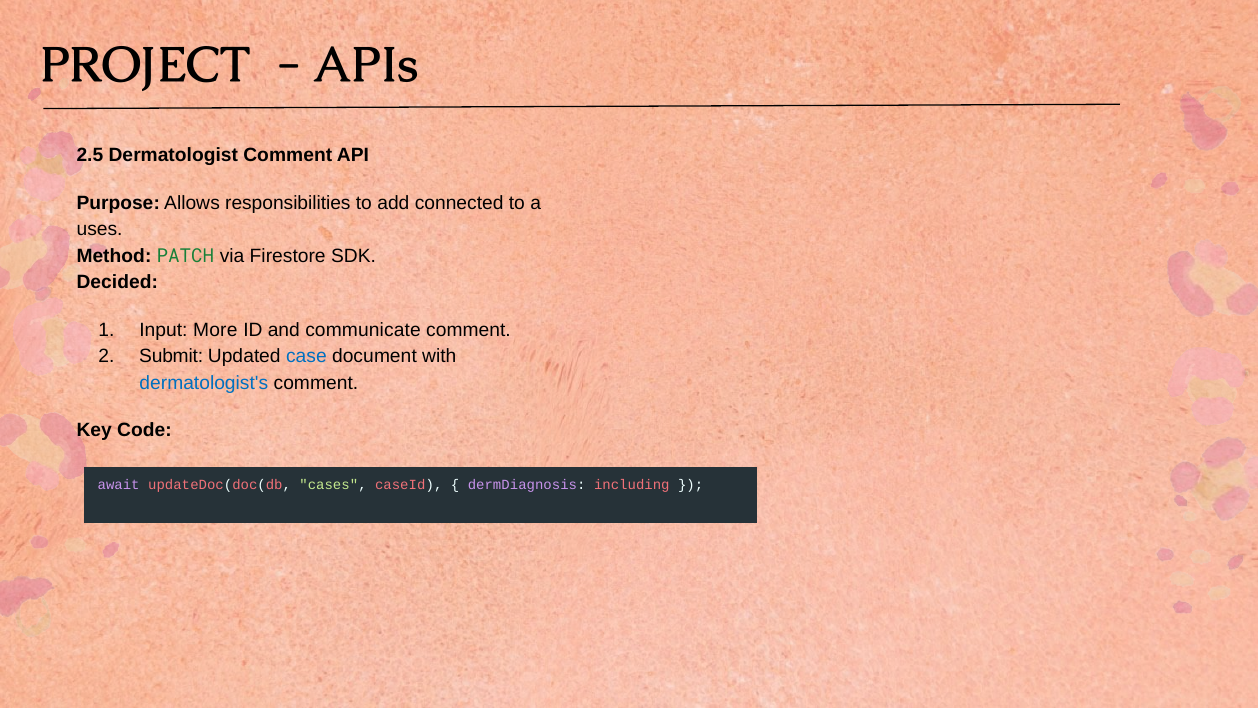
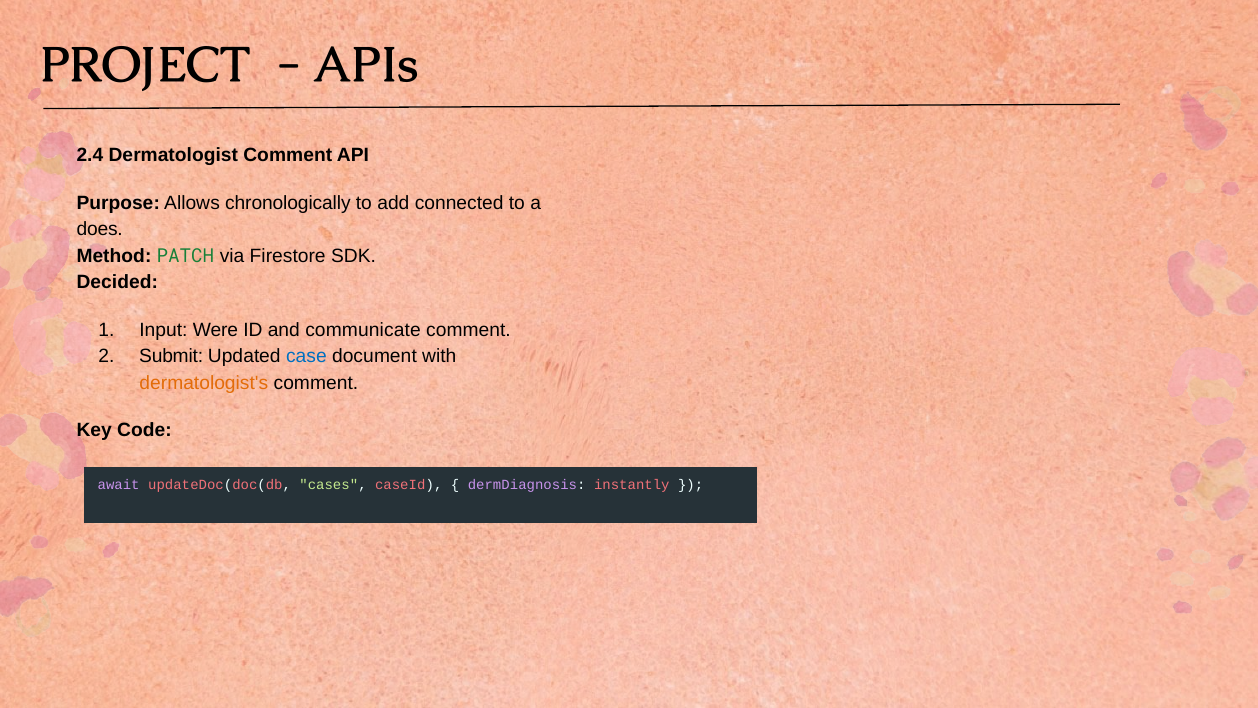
2.5: 2.5 -> 2.4 (90, 156)
responsibilities: responsibilities -> chronologically (288, 203)
uses: uses -> does (100, 230)
More: More -> Were (215, 330)
dermatologist's colour: blue -> orange (204, 383)
including: including -> instantly (632, 485)
